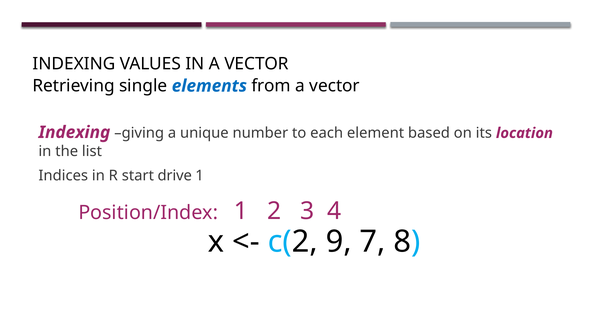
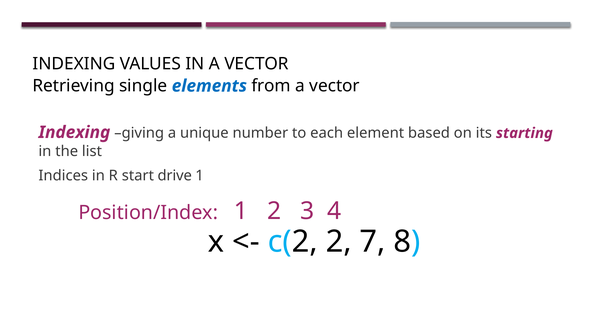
location: location -> starting (524, 133)
c(2 9: 9 -> 2 (339, 242)
